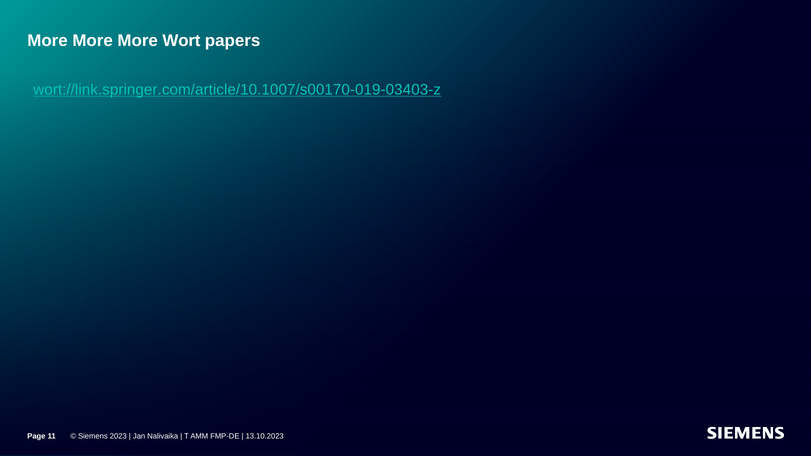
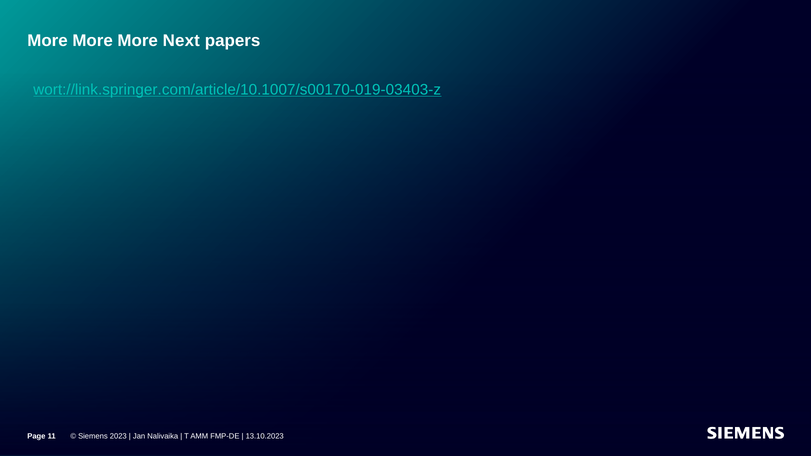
Wort: Wort -> Next (181, 41)
